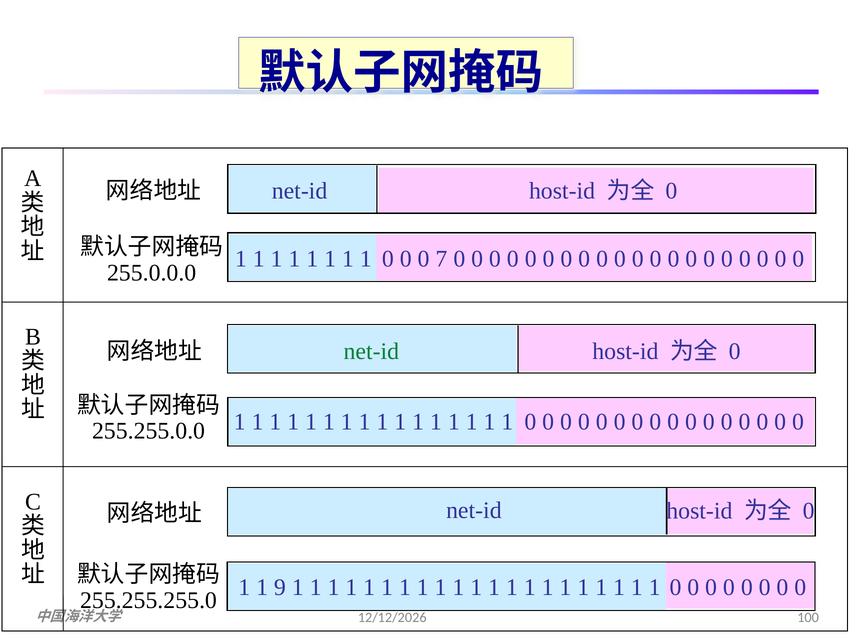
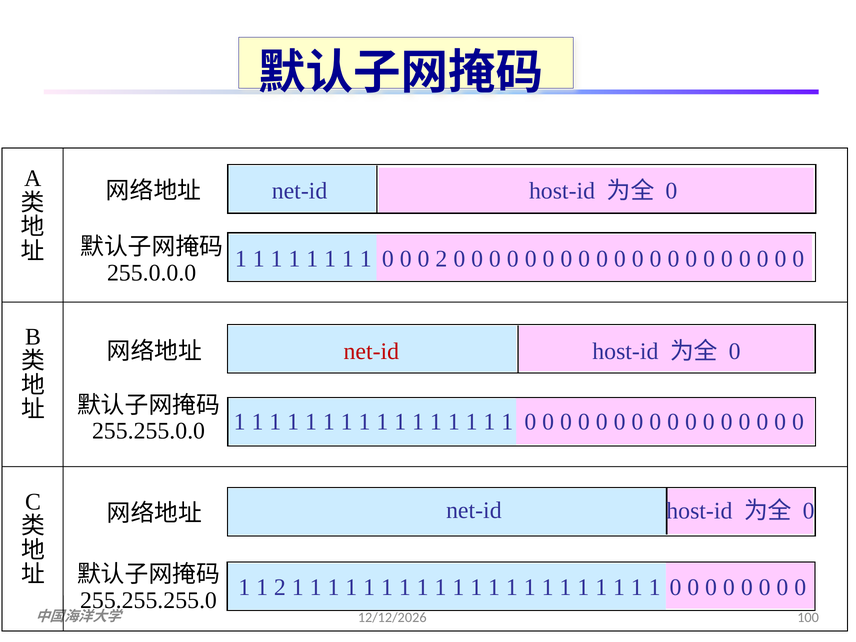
0 7: 7 -> 2 (441, 259)
net-id colour: green -> red (371, 351)
1 9: 9 -> 2 (280, 587)
